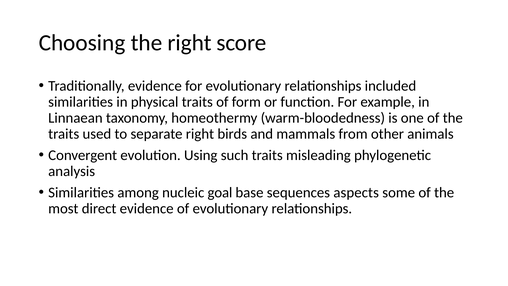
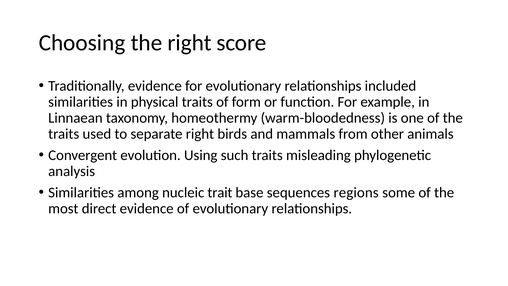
goal: goal -> trait (220, 193)
aspects: aspects -> regions (356, 193)
